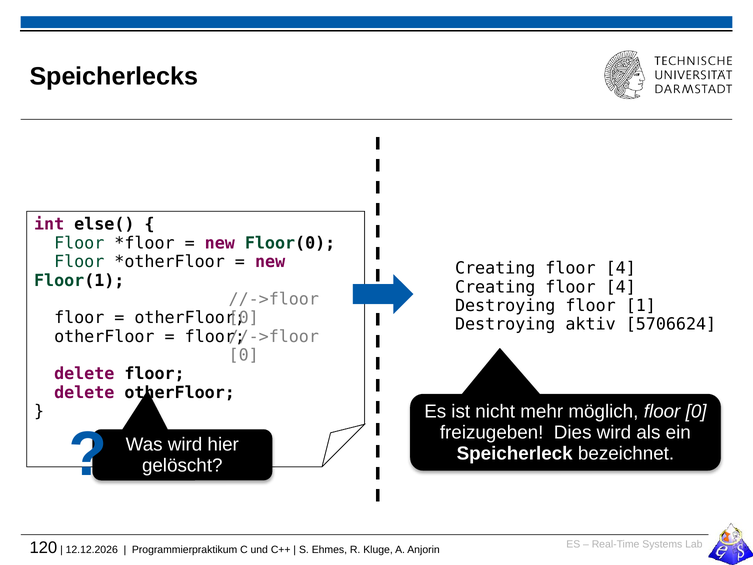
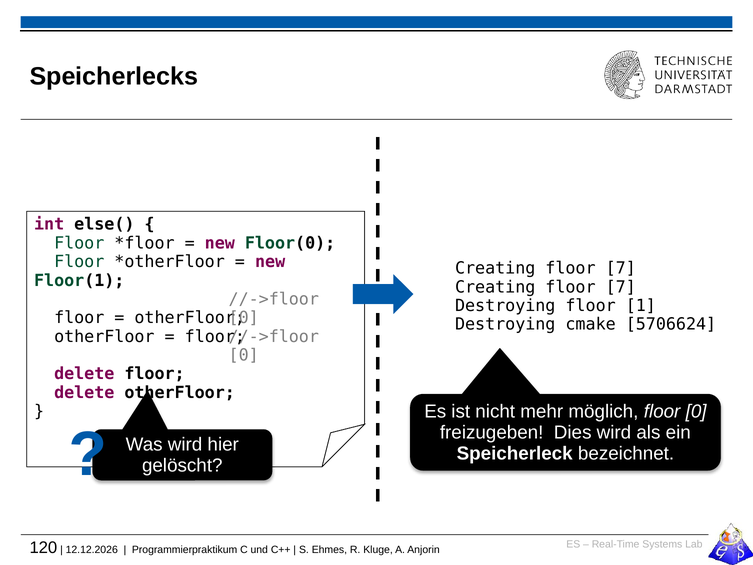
4: 4 -> 7 (621, 268)
4: 4 -> 7 (621, 287)
aktiv: aktiv -> cmake (591, 324)
